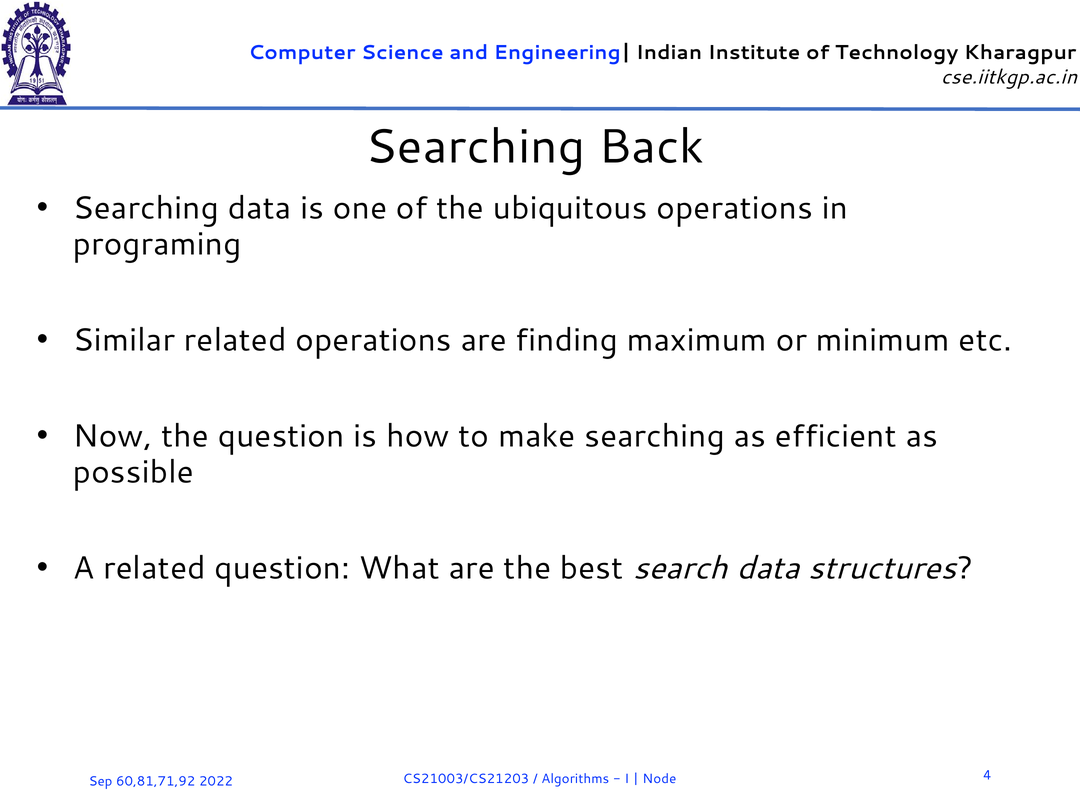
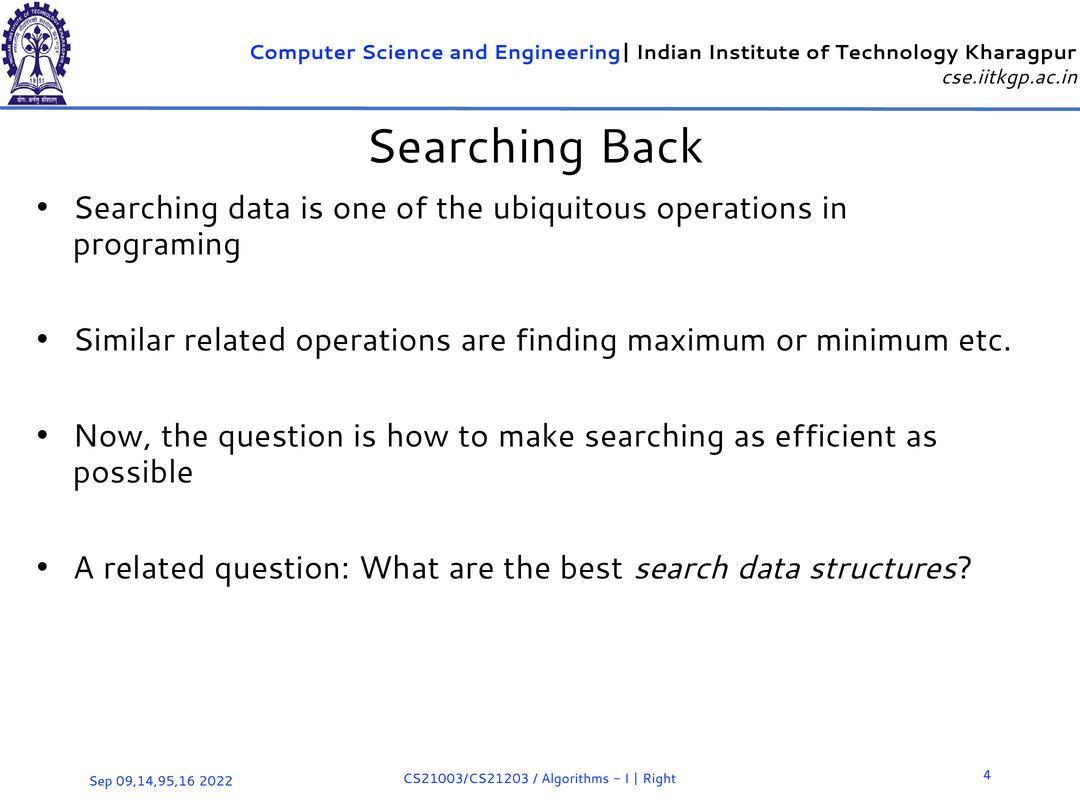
60,81,71,92: 60,81,71,92 -> 09,14,95,16 (156, 781)
Node: Node -> Right (659, 779)
